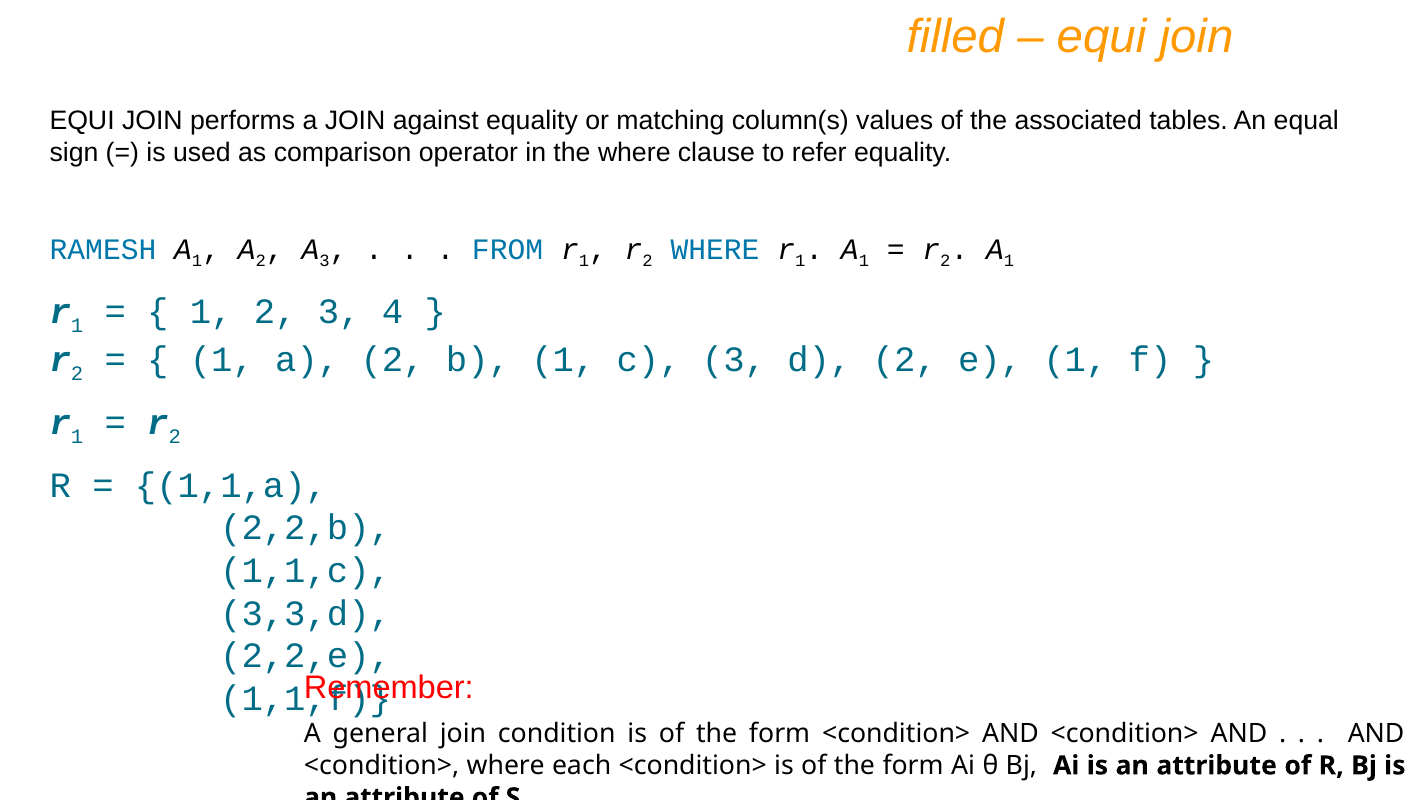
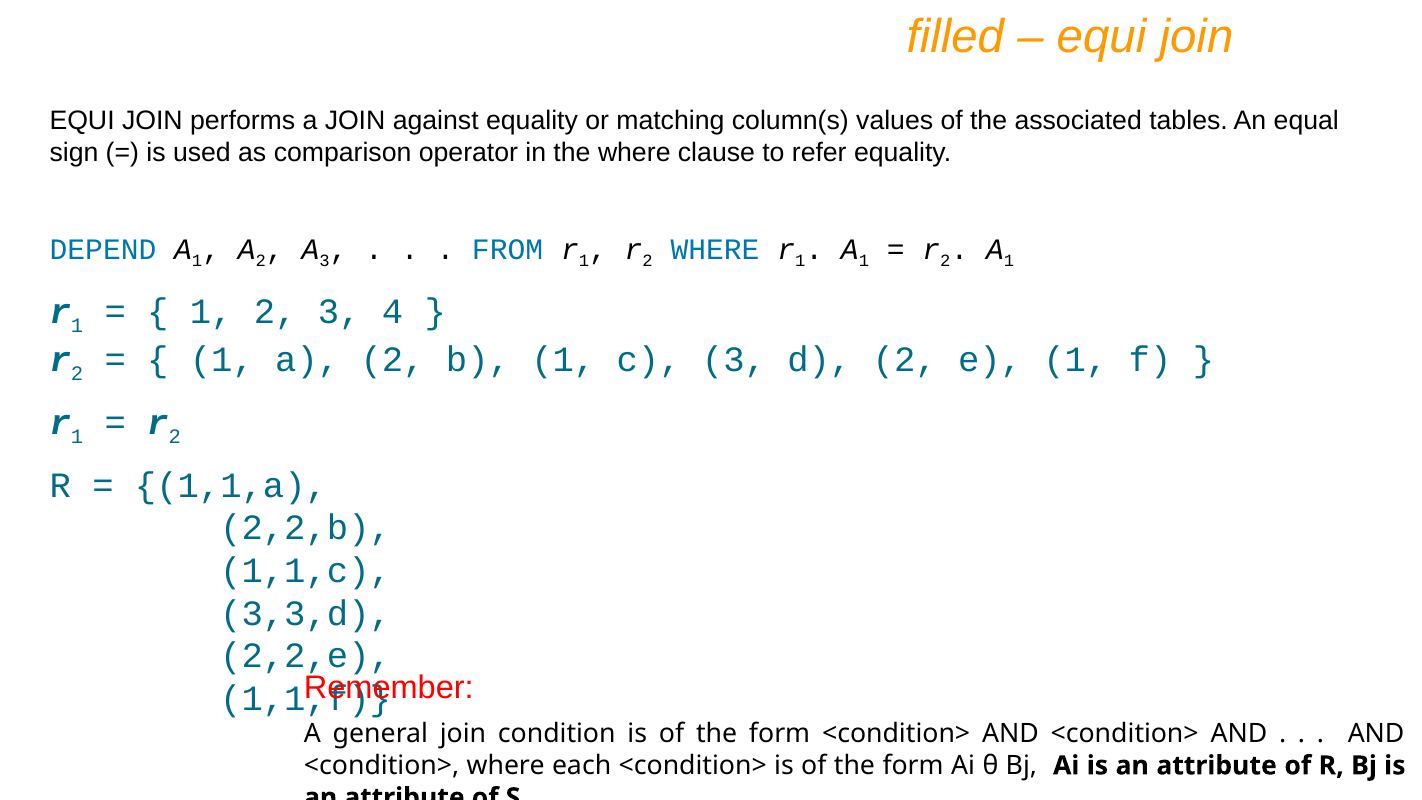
RAMESH: RAMESH -> DEPEND (103, 249)
